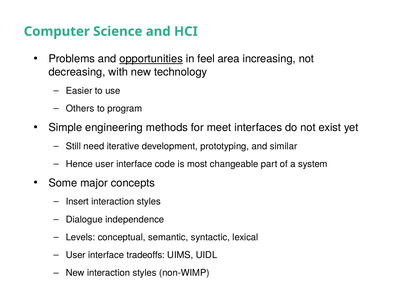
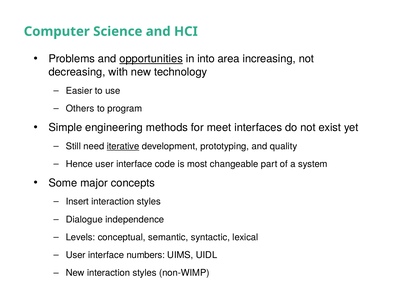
feel: feel -> into (206, 59)
iterative underline: none -> present (123, 146)
similar: similar -> quality (284, 146)
tradeoffs: tradeoffs -> numbers (146, 255)
